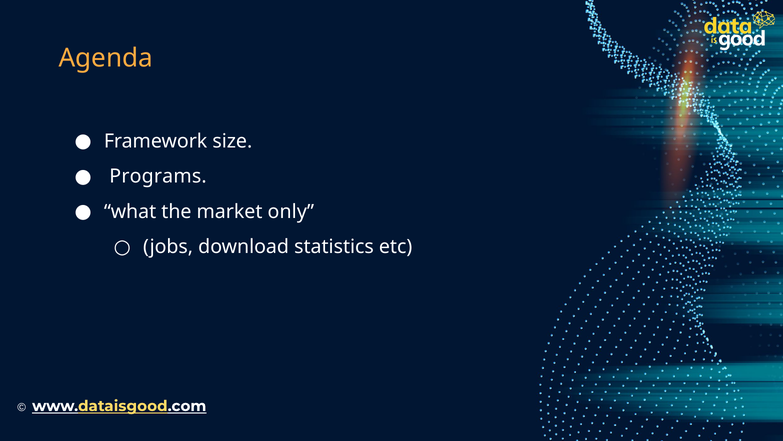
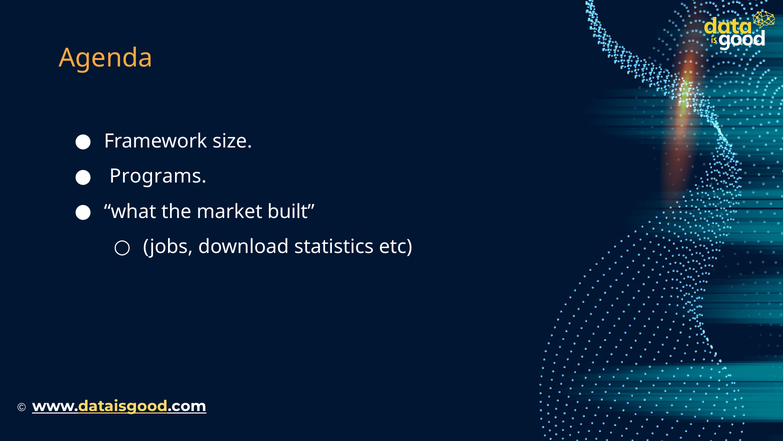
only: only -> built (291, 211)
